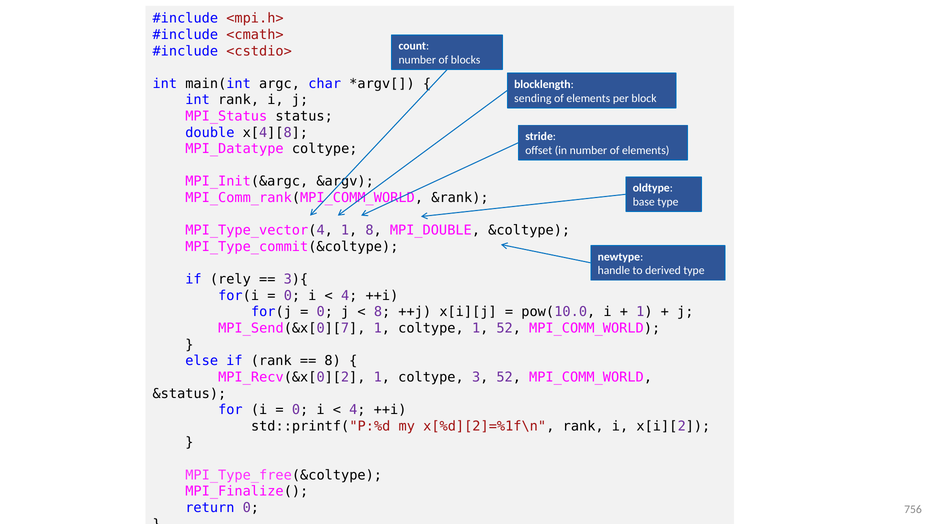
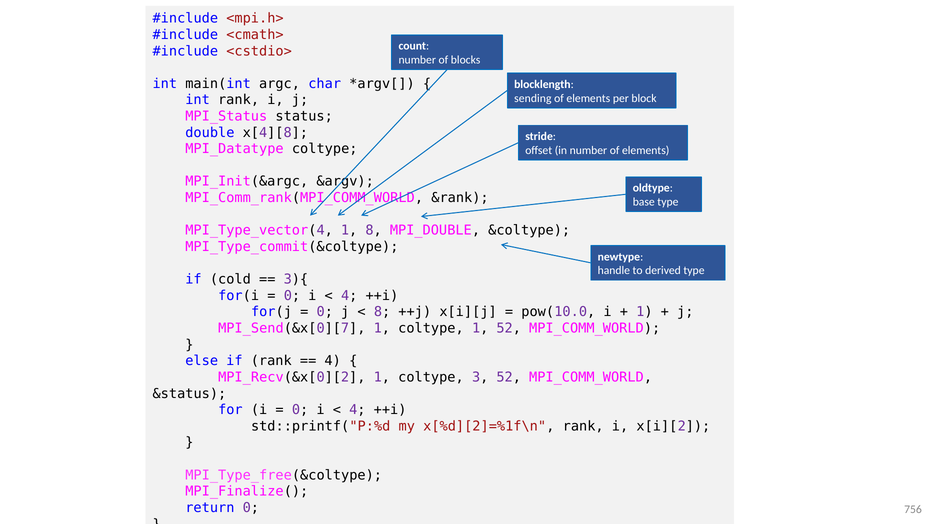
rely: rely -> cold (230, 280)
8: 8 -> 4 (333, 361)
